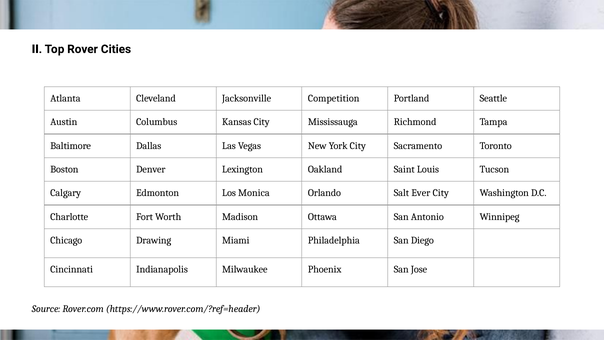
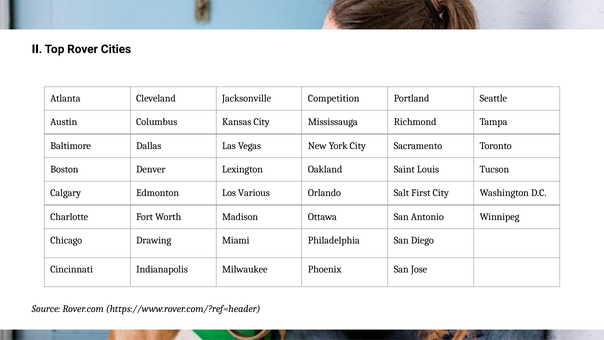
Monica: Monica -> Various (254, 193)
Ever: Ever -> First (421, 193)
